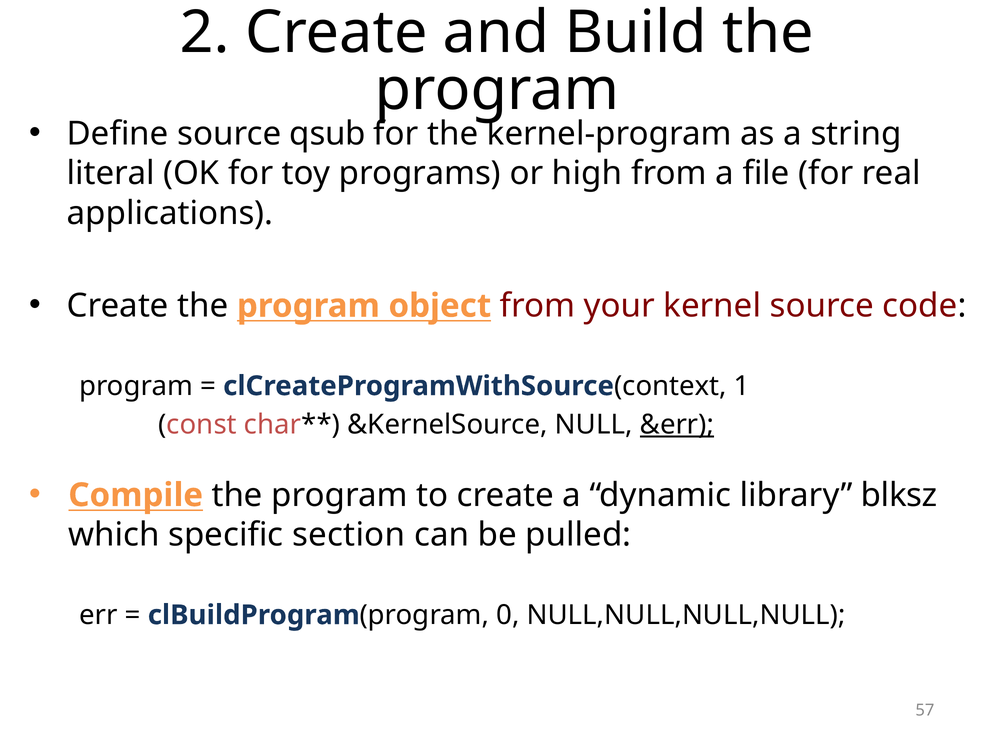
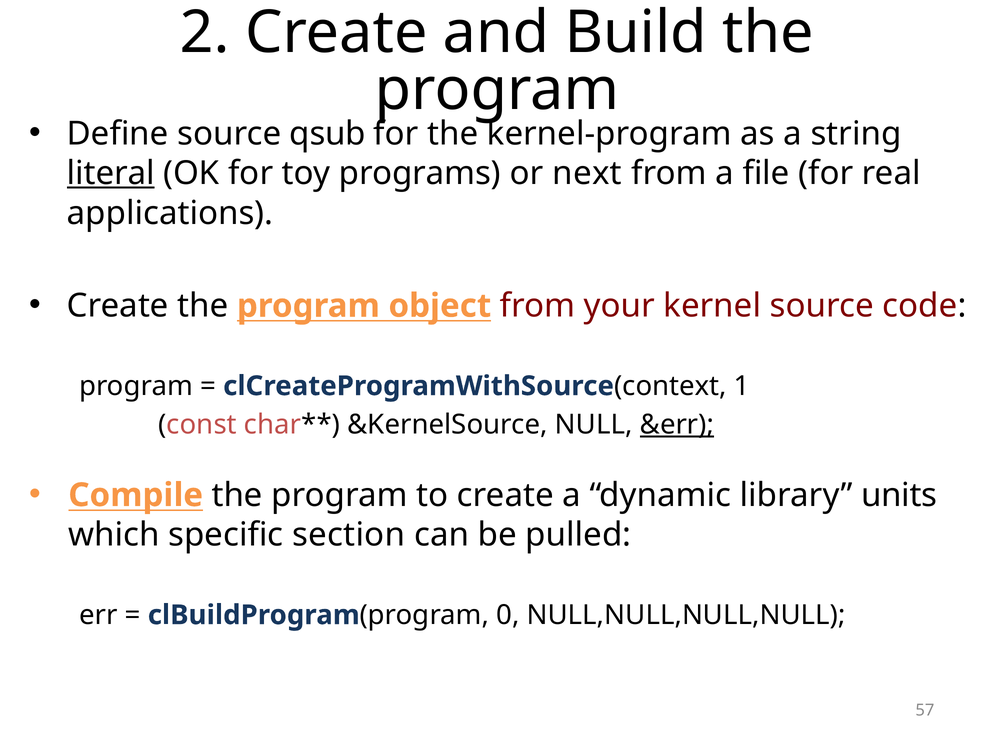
literal underline: none -> present (111, 174)
high: high -> next (587, 174)
blksz: blksz -> units (899, 495)
